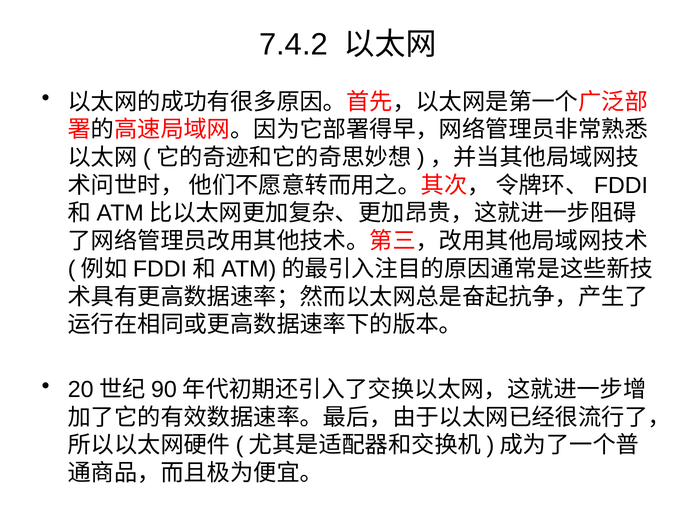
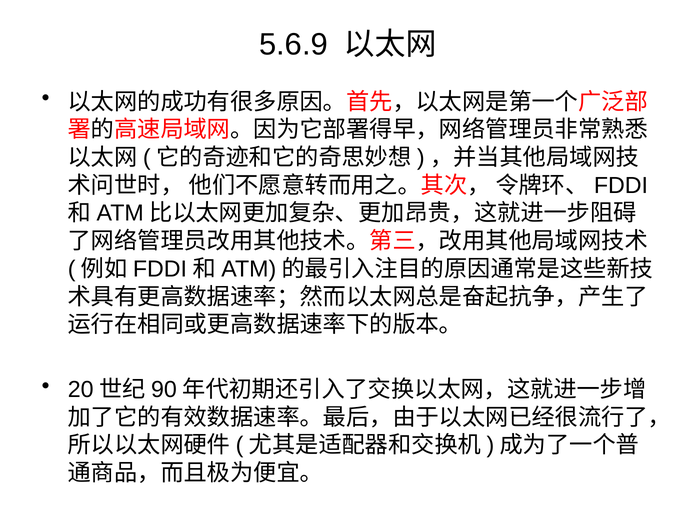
7.4.2: 7.4.2 -> 5.6.9 (293, 45)
